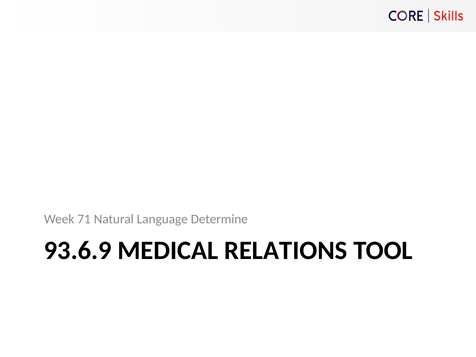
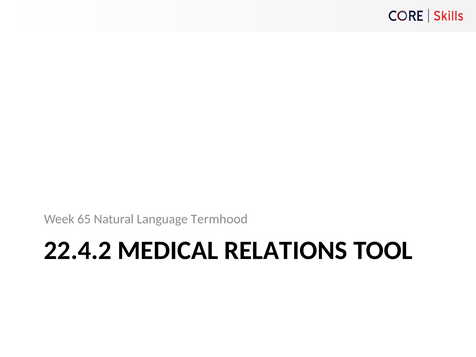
71: 71 -> 65 (84, 219)
Determine: Determine -> Termhood (219, 219)
93.6.9: 93.6.9 -> 22.4.2 (78, 250)
